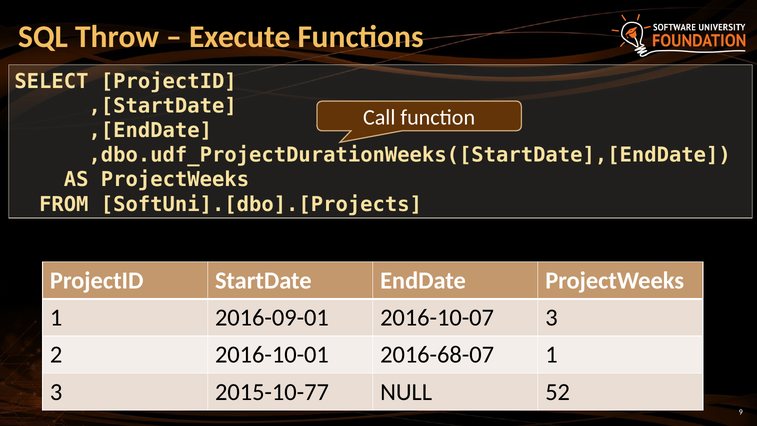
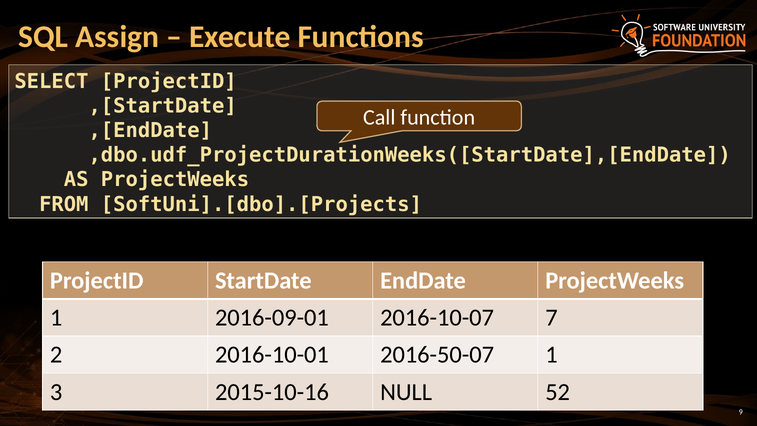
Throw: Throw -> Assign (117, 37)
2016-10-07 3: 3 -> 7 (551, 318)
2016-68-07: 2016-68-07 -> 2016-50-07 (437, 355)
2015-10-77: 2015-10-77 -> 2015-10-16 (272, 392)
